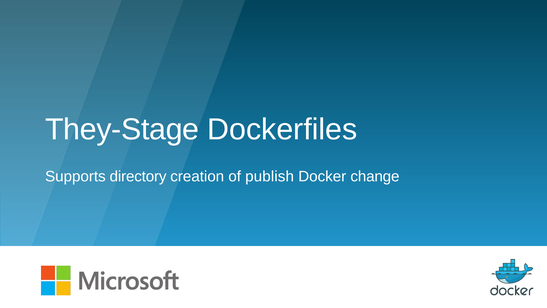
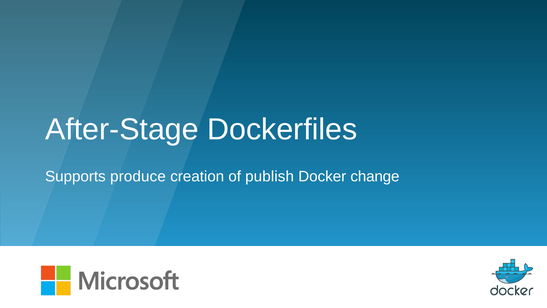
They-Stage: They-Stage -> After-Stage (122, 129)
directory: directory -> produce (138, 176)
